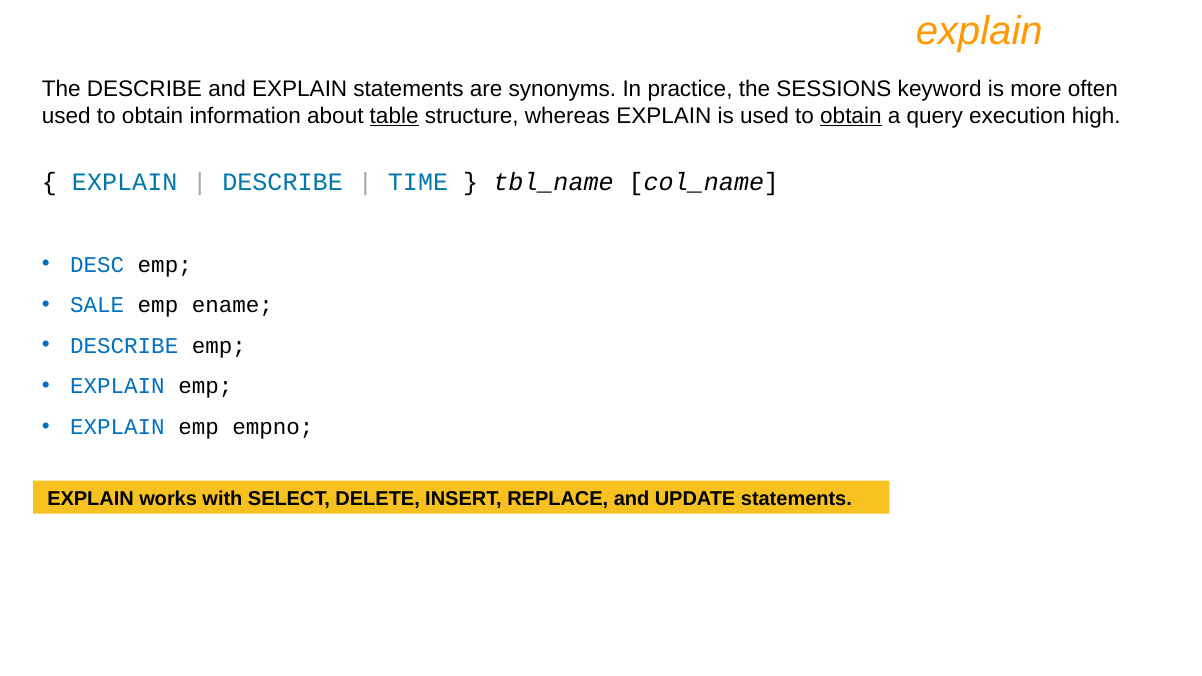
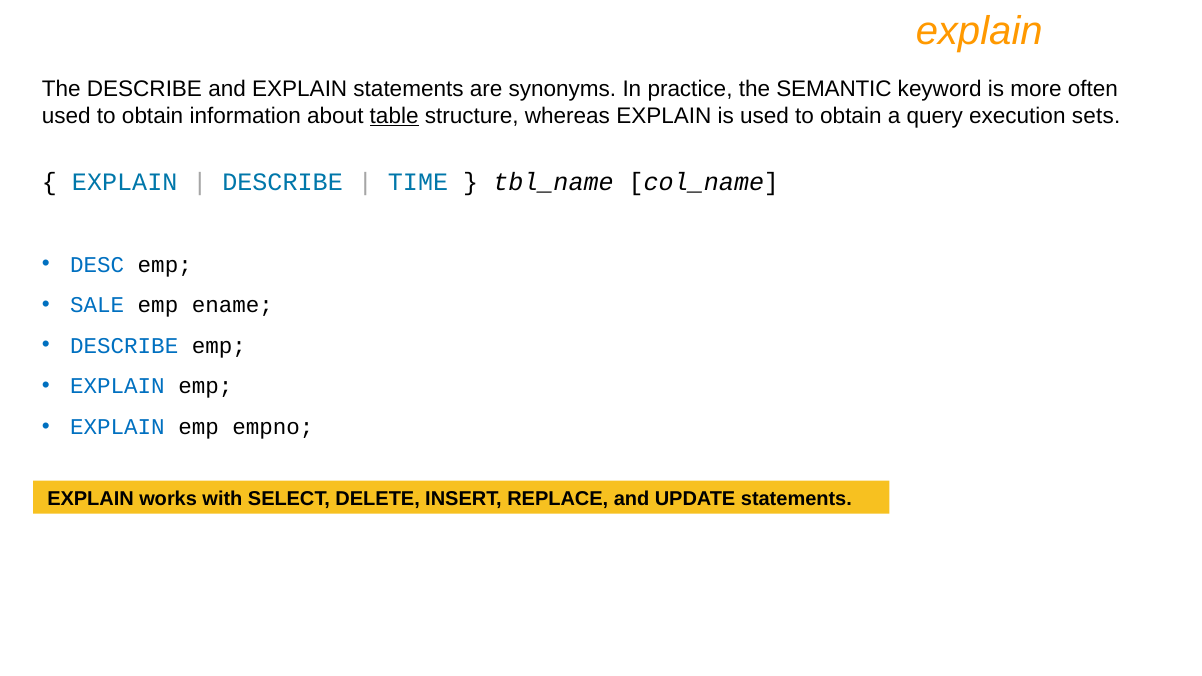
SESSIONS: SESSIONS -> SEMANTIC (834, 89)
obtain underline: present -> none (851, 116)
high: high -> sets (1096, 116)
